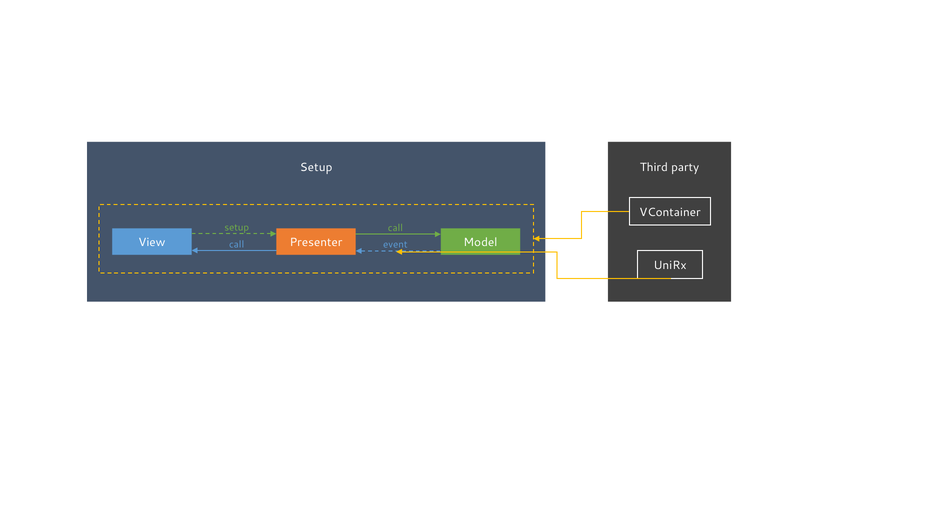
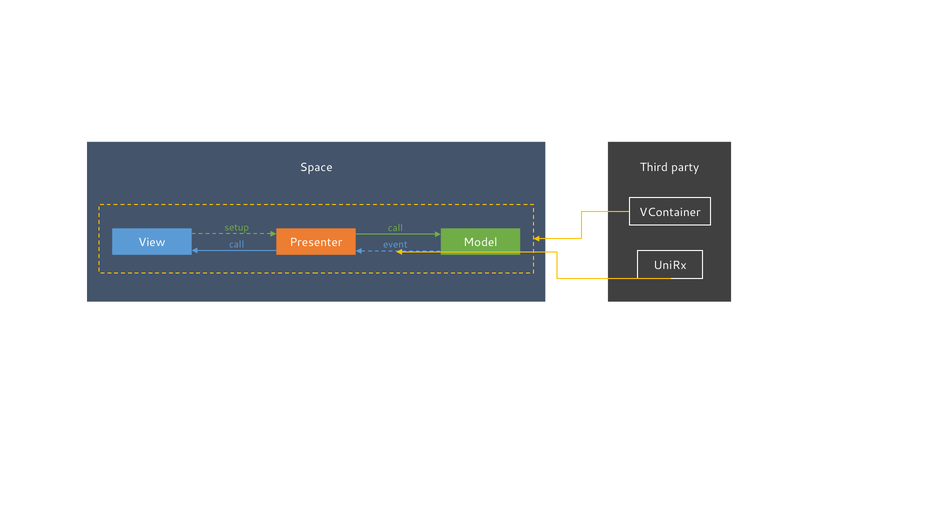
Setup: Setup -> Space (316, 167)
